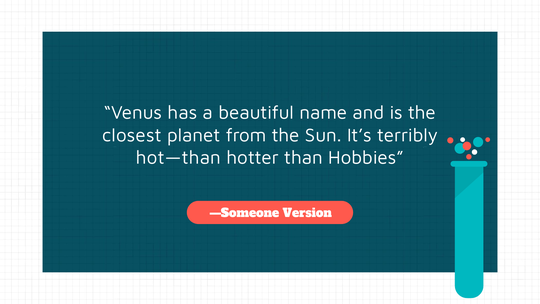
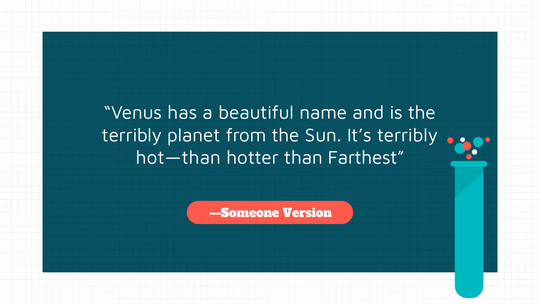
closest: closest -> terribly (132, 135)
Hobbies: Hobbies -> Farthest (366, 158)
